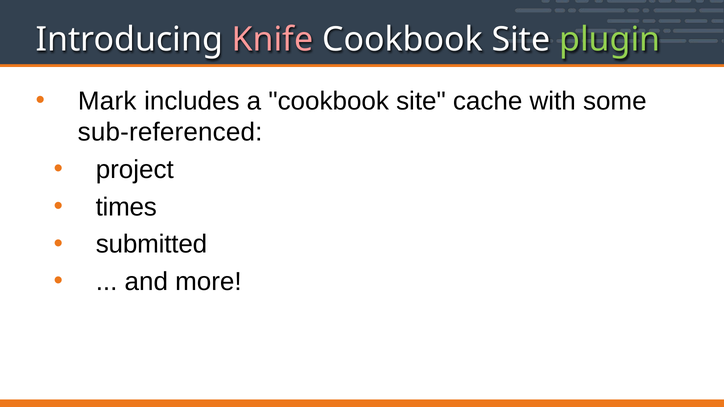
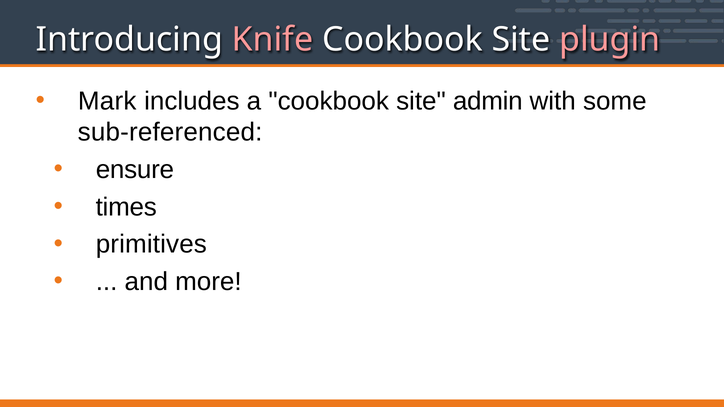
plugin colour: light green -> pink (610, 40)
cache: cache -> admin (488, 101)
project: project -> ensure (135, 170)
submitted: submitted -> primitives (151, 245)
